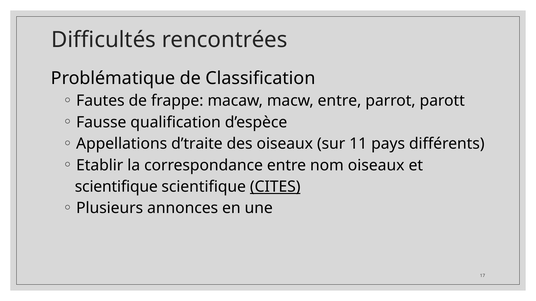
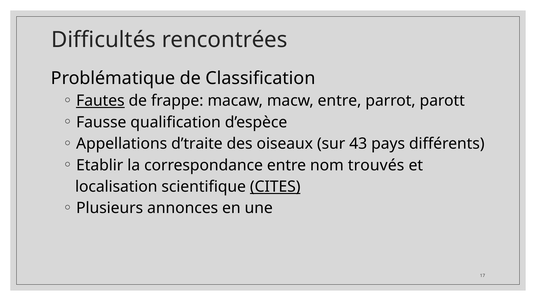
Fautes underline: none -> present (100, 101)
11: 11 -> 43 (358, 144)
nom oiseaux: oiseaux -> trouvés (376, 165)
scientifique: scientifique -> localisation (116, 187)
